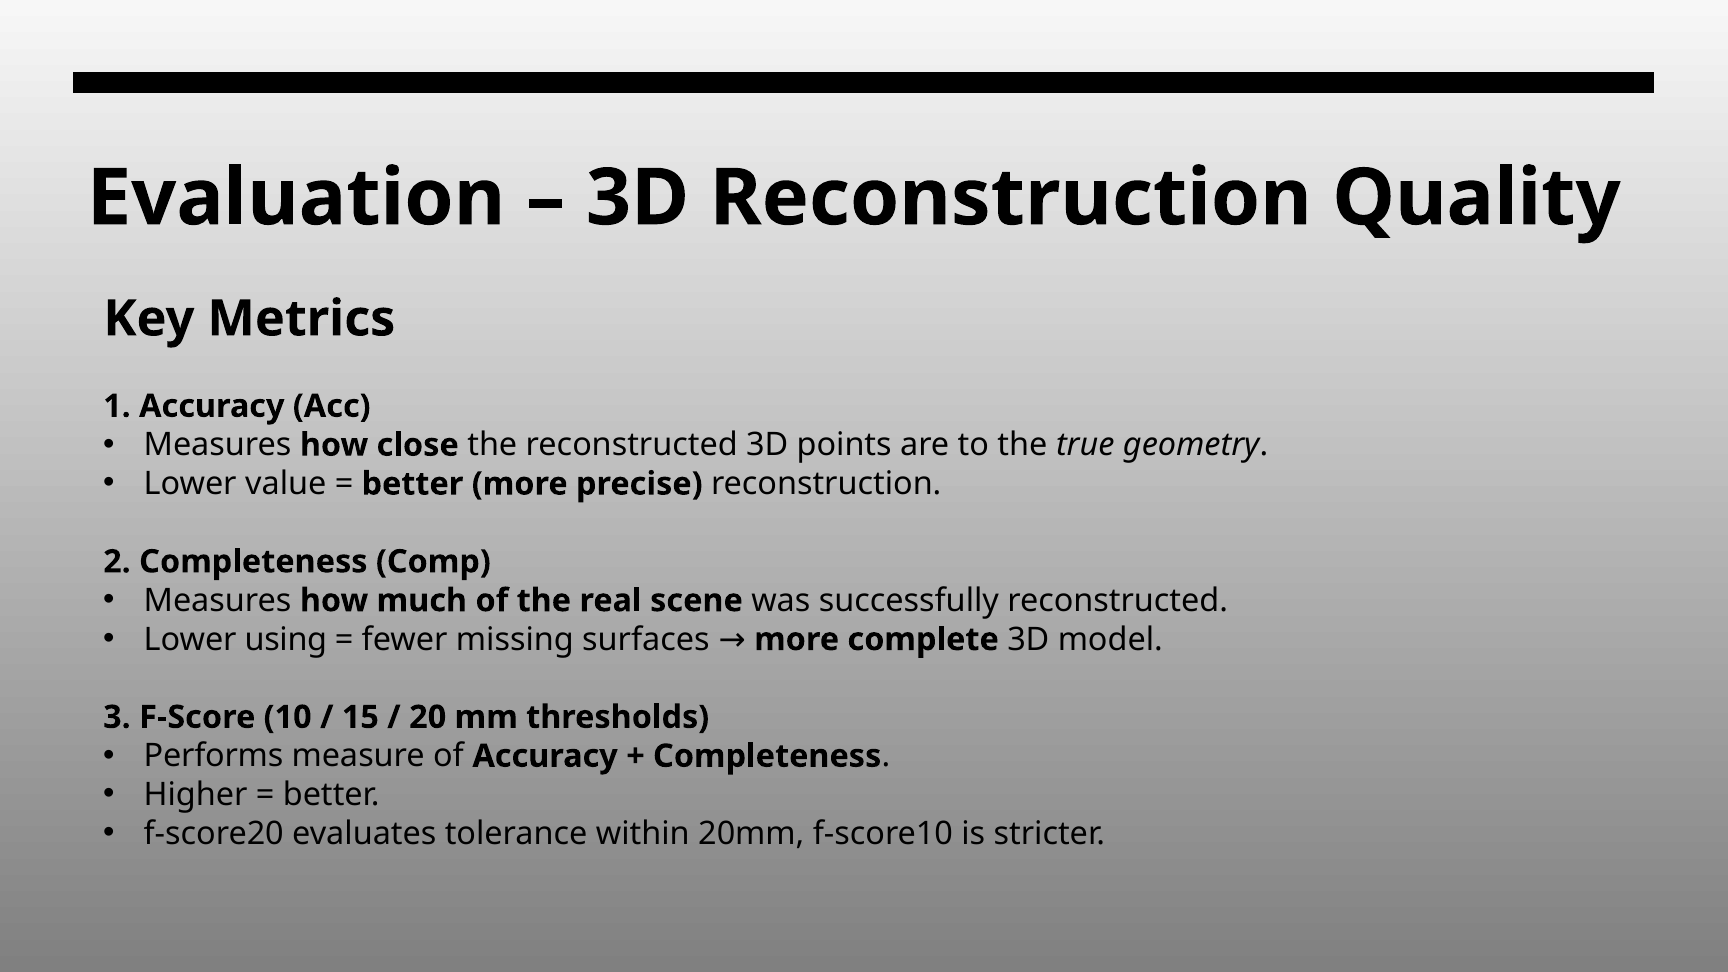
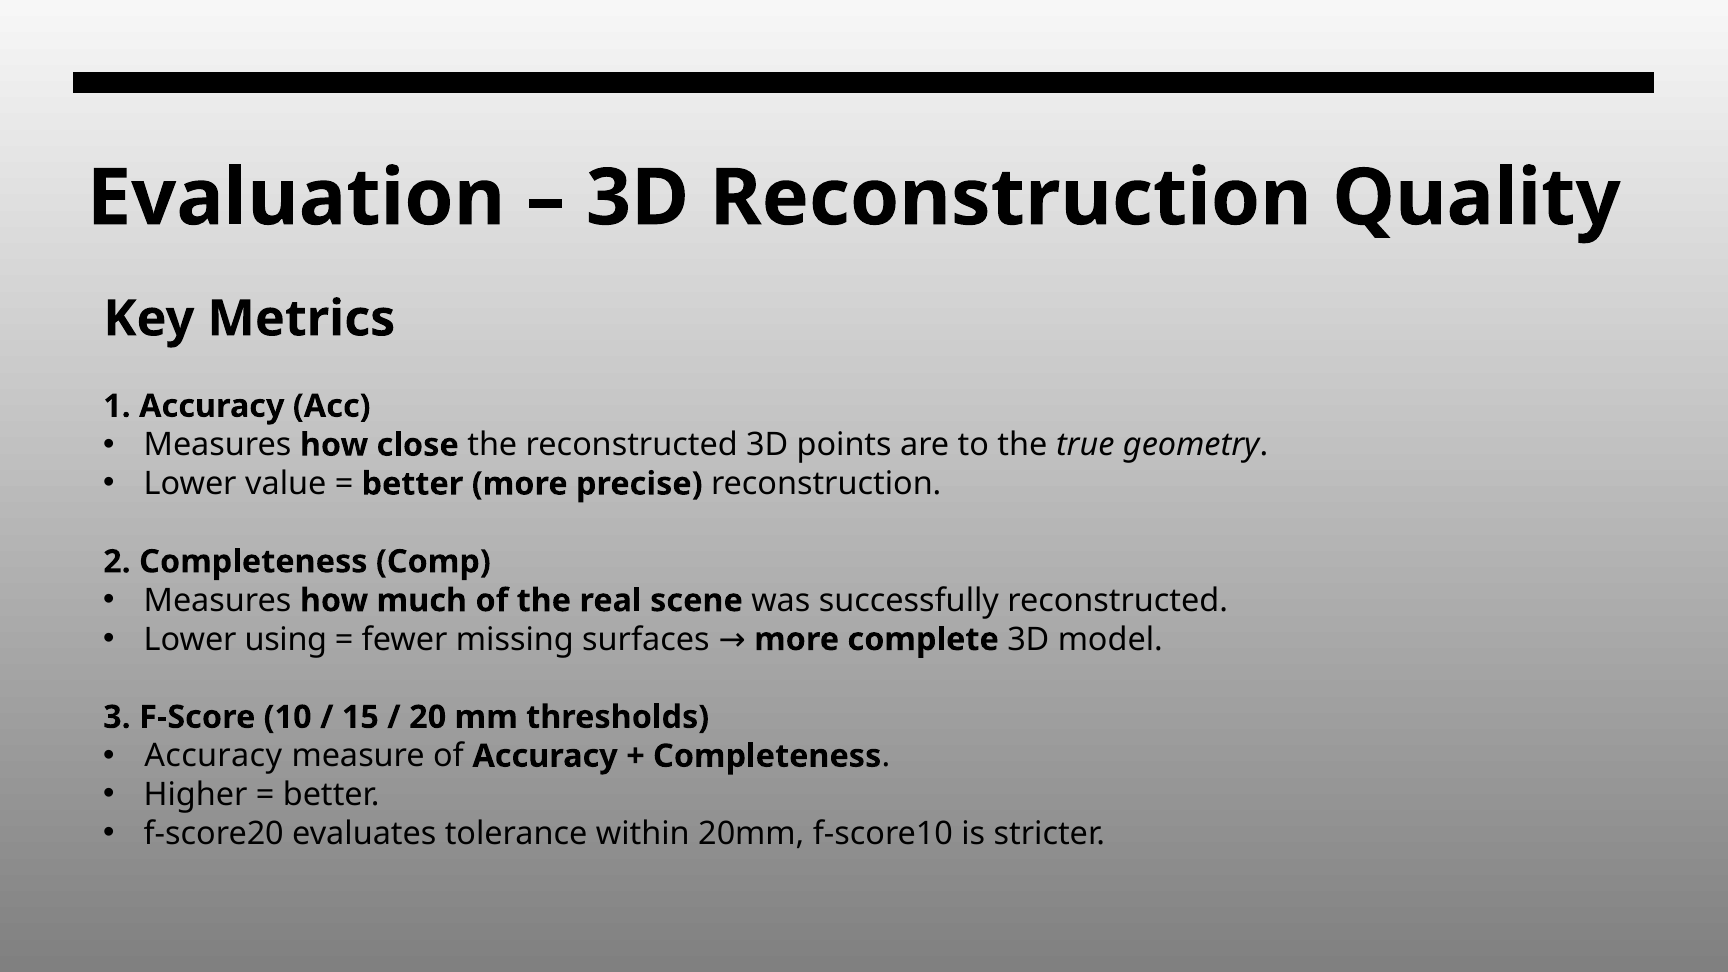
Performs: Performs -> Accuracy (213, 756)
